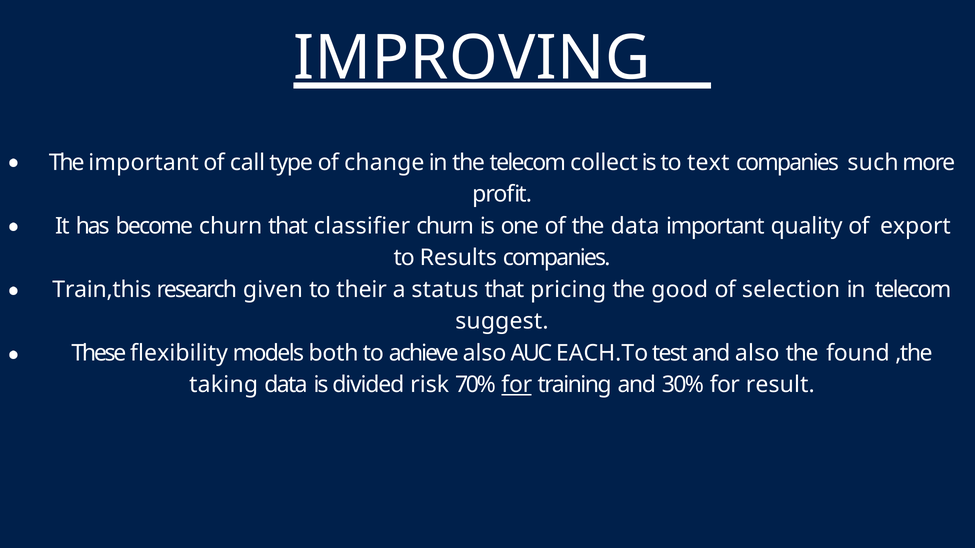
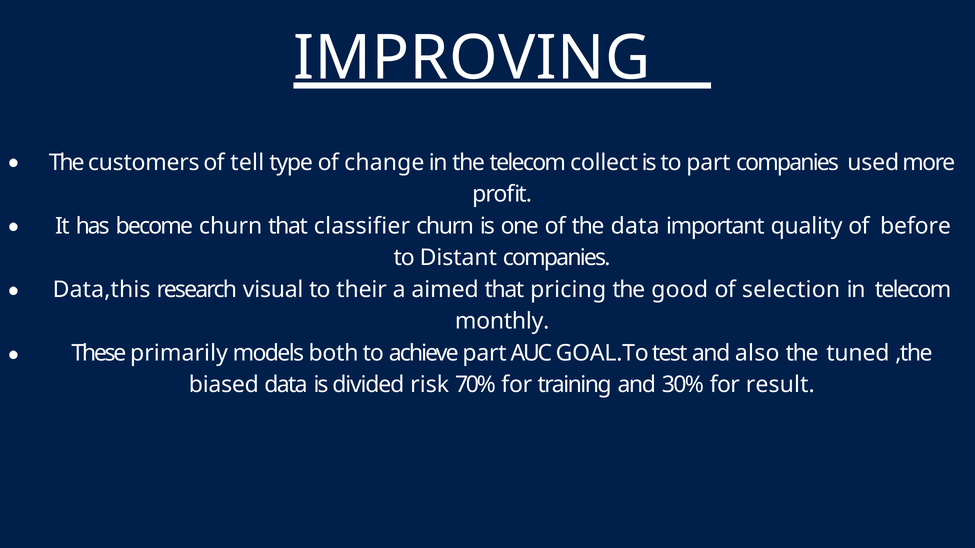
The important: important -> customers (144, 163)
call: call -> tell (247, 163)
to text: text -> part (708, 163)
such: such -> used (873, 163)
export: export -> before (915, 226)
Results: Results -> Distant (458, 258)
Train,this: Train,this -> Data,this (102, 290)
given: given -> visual (273, 290)
status: status -> aimed (445, 290)
suggest: suggest -> monthly (502, 322)
flexibility: flexibility -> primarily (179, 353)
achieve also: also -> part (485, 353)
EACH.To: EACH.To -> GOAL.To (602, 353)
found: found -> tuned (858, 353)
taking: taking -> biased (224, 385)
for underline: present -> none (517, 385)
